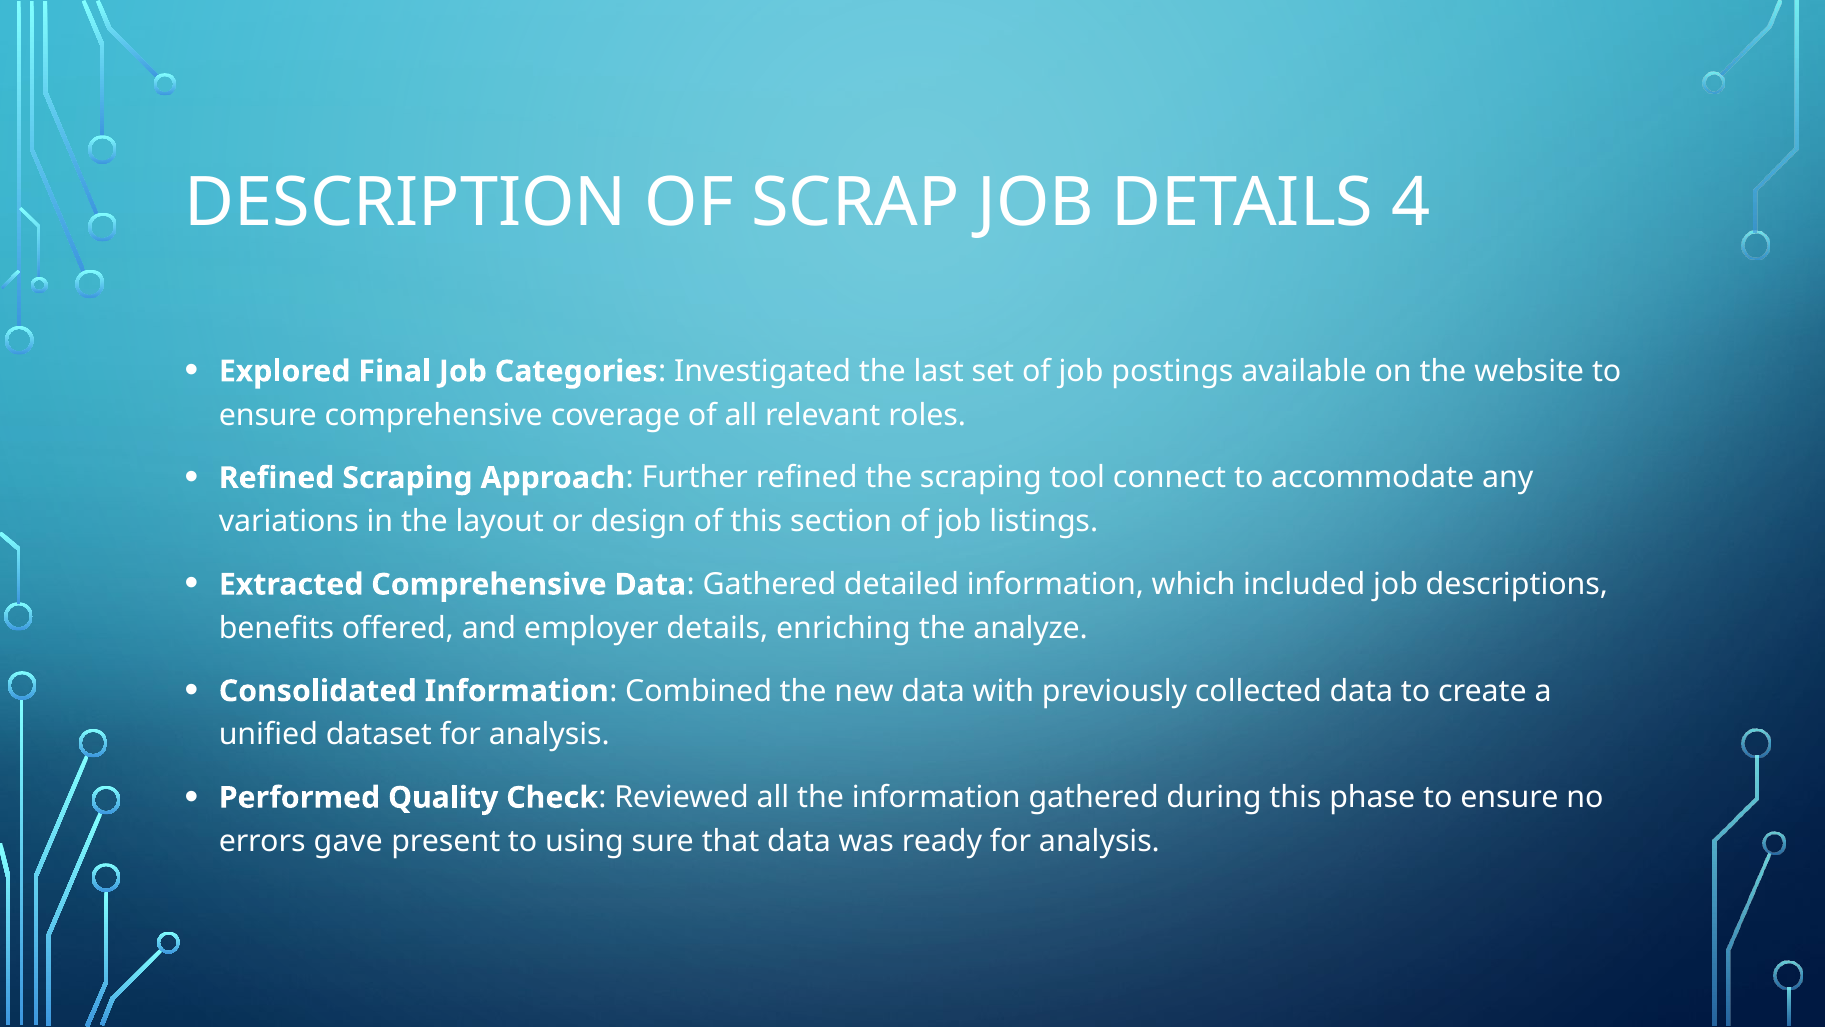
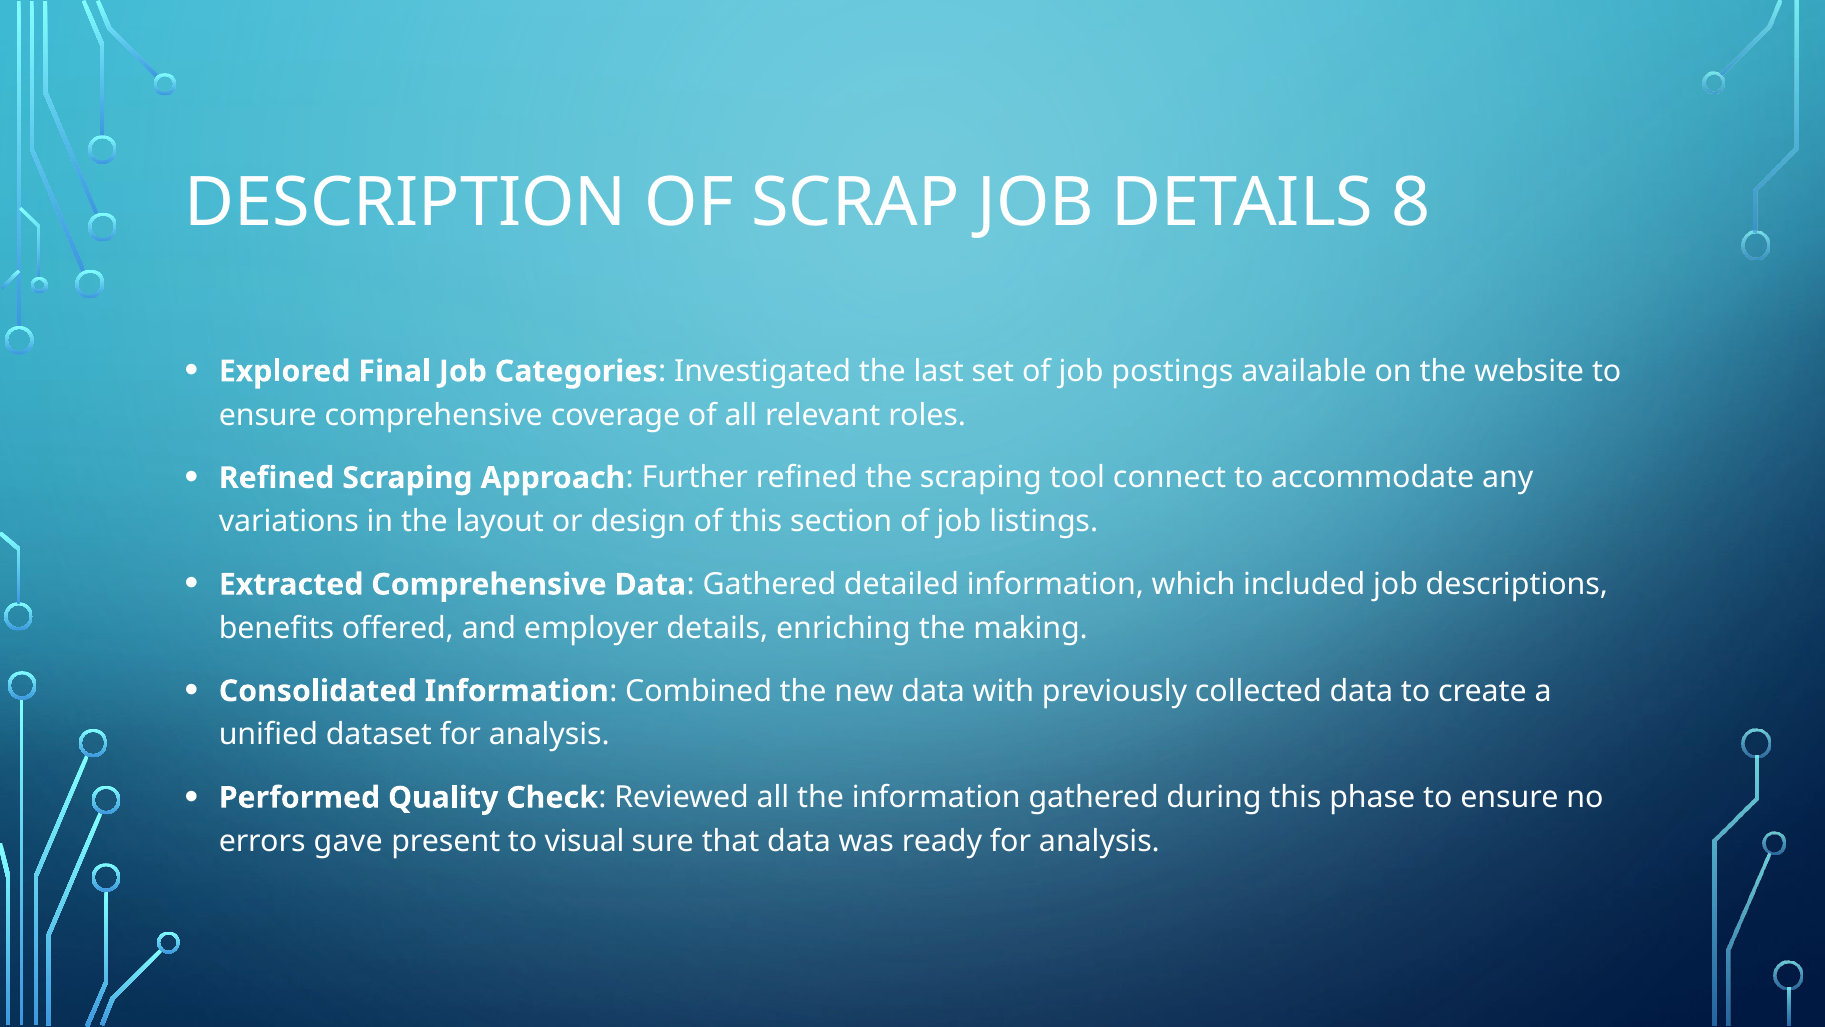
4: 4 -> 8 (1411, 203)
analyze: analyze -> making (1031, 628)
using: using -> visual (585, 841)
